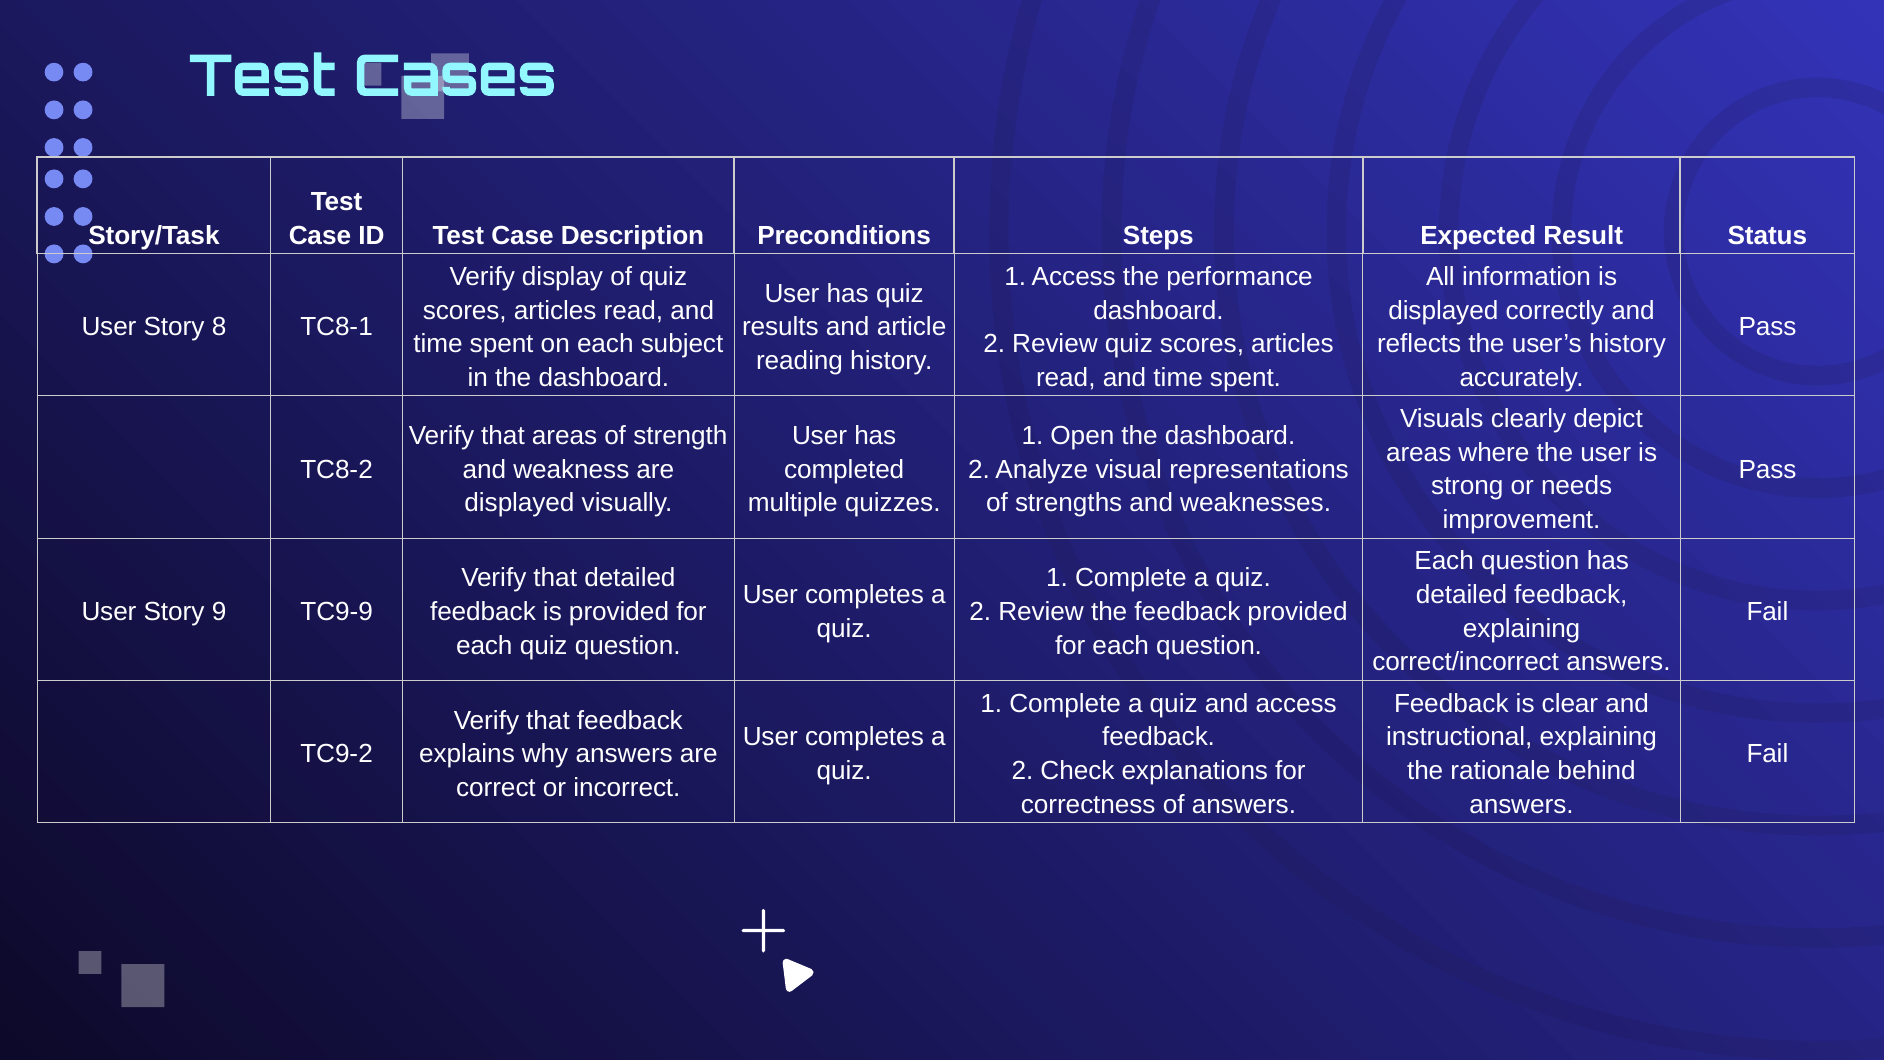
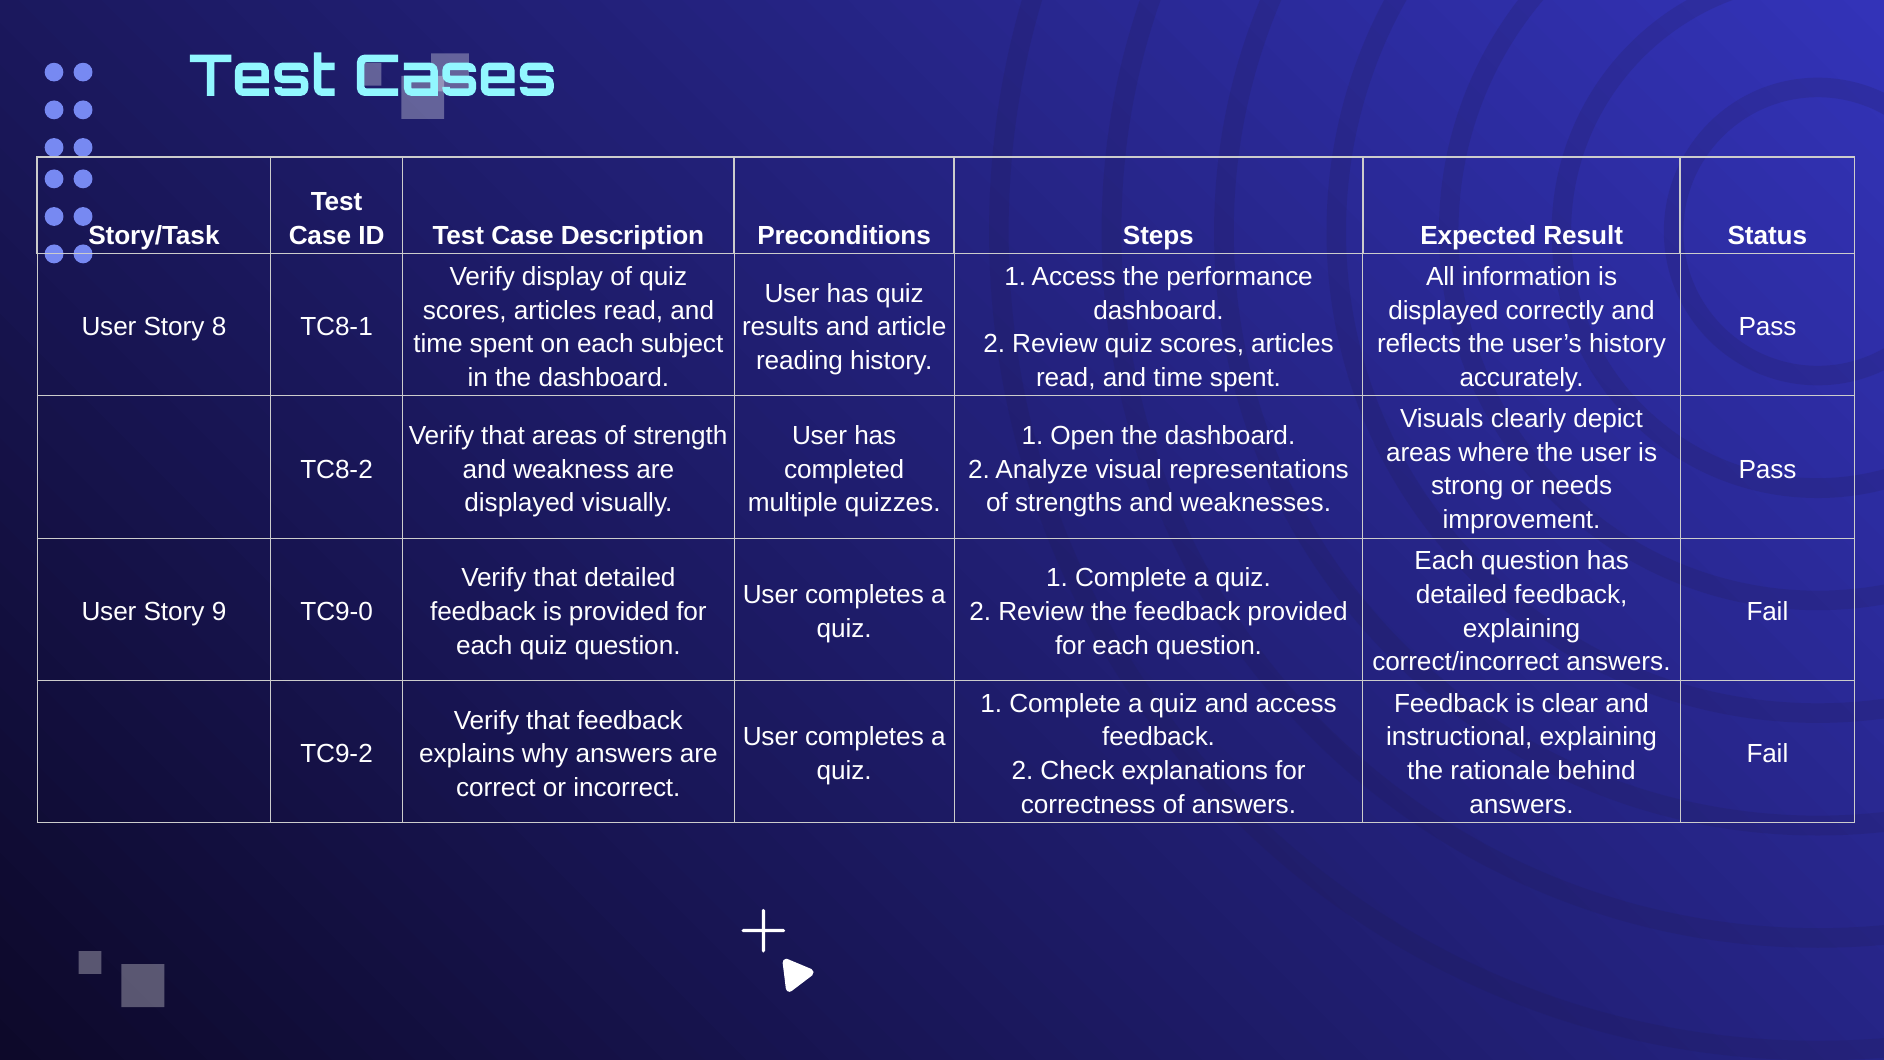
TC9-9: TC9-9 -> TC9-0 (337, 612)
